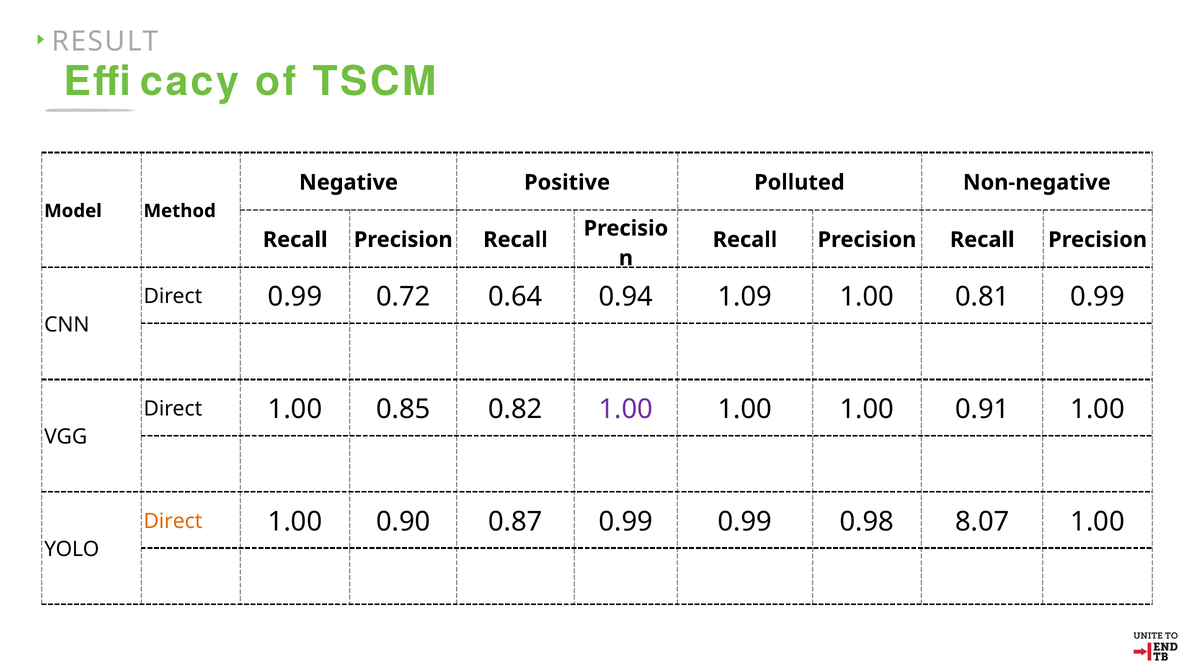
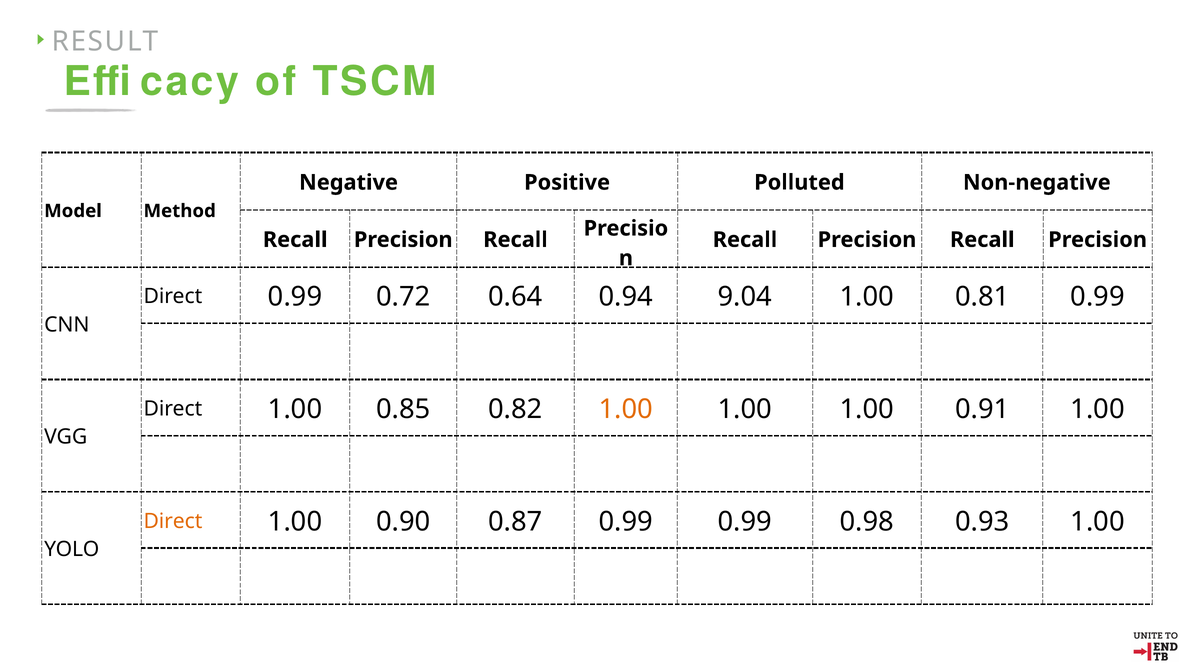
1.09: 1.09 -> 9.04 (745, 297)
1.00 colour: purple -> orange (626, 409)
8.07: 8.07 -> 0.93 (982, 521)
